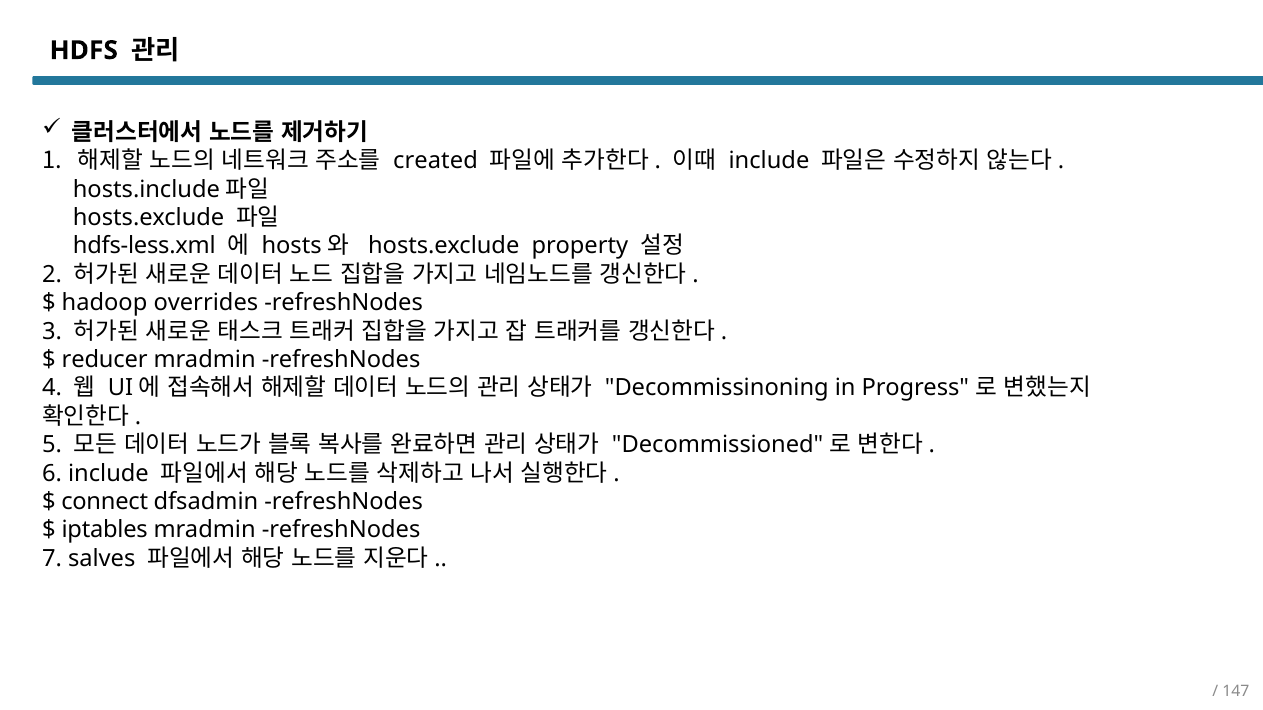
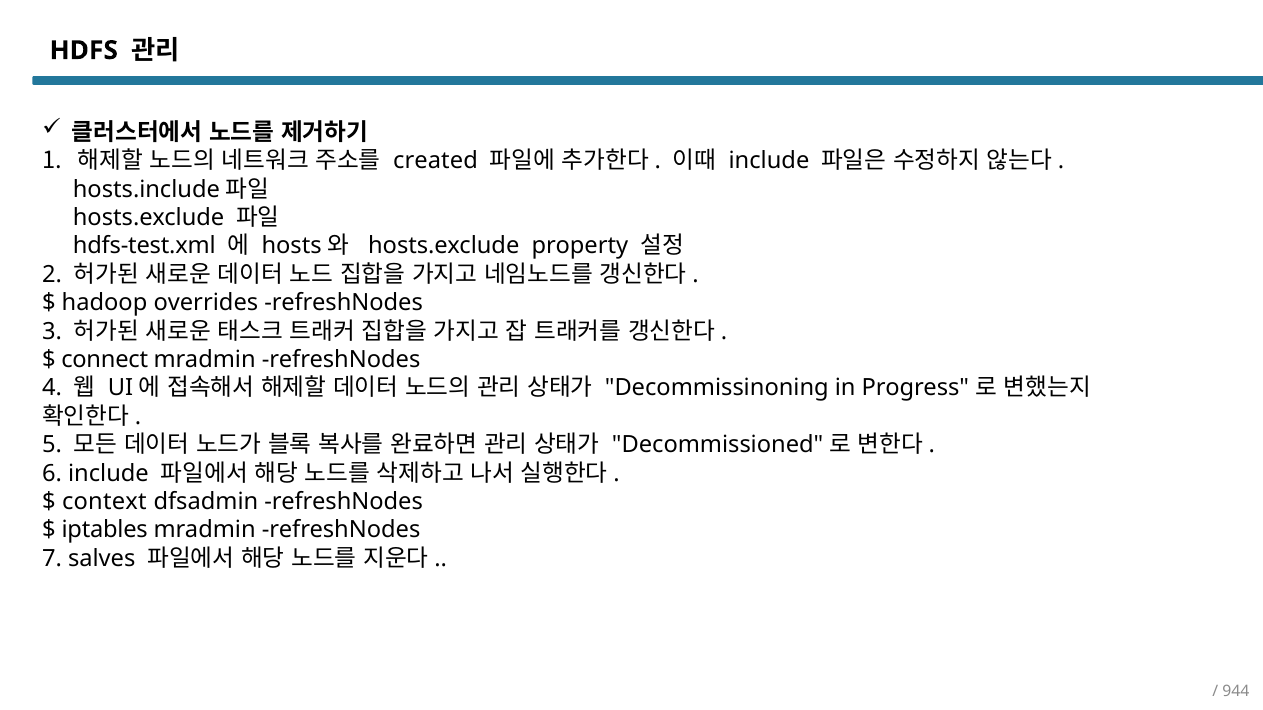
hdfs-less.xml: hdfs-less.xml -> hdfs-test.xml (144, 246)
reducer: reducer -> connect (105, 360)
connect: connect -> context (104, 502)
147: 147 -> 944 (1236, 692)
